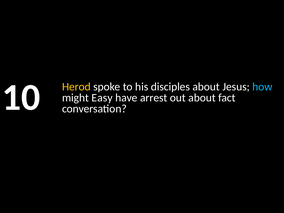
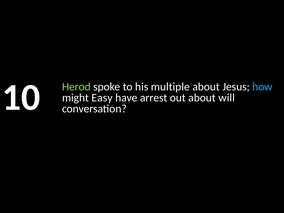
Herod colour: yellow -> light green (76, 87)
disciples: disciples -> multiple (170, 87)
fact: fact -> will (227, 98)
